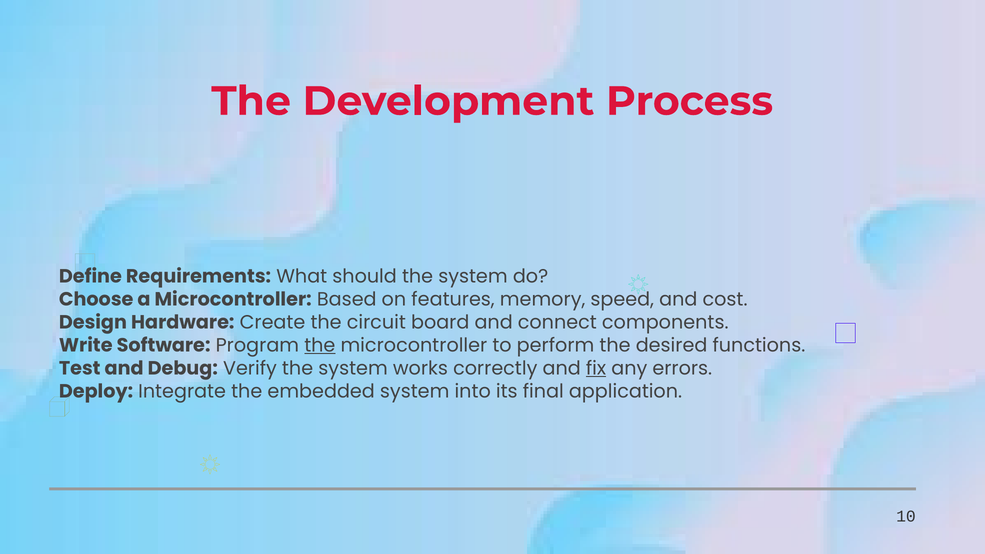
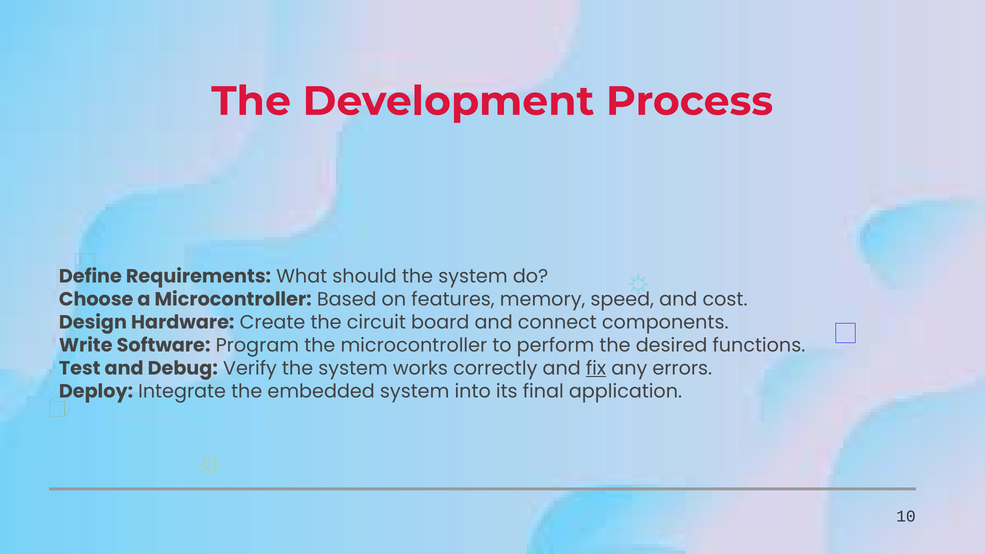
the underline: present -> none (320, 345)
